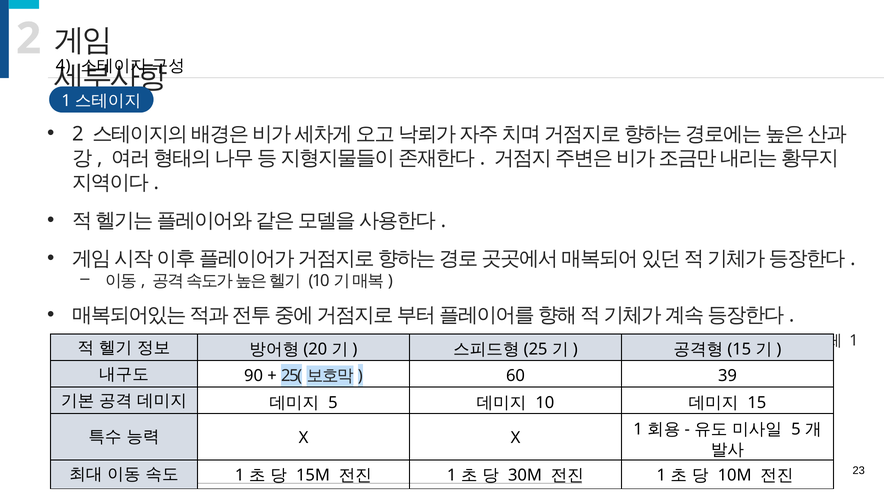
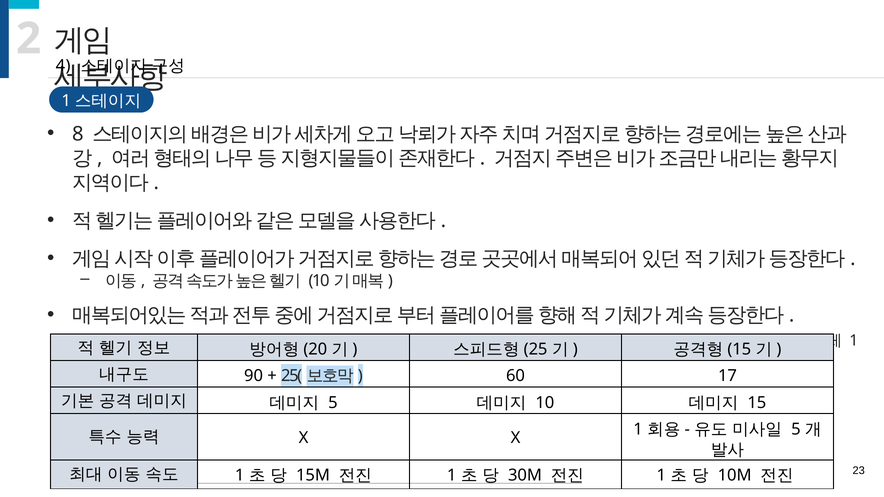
2: 2 -> 8 (78, 134)
39: 39 -> 17 (727, 376)
